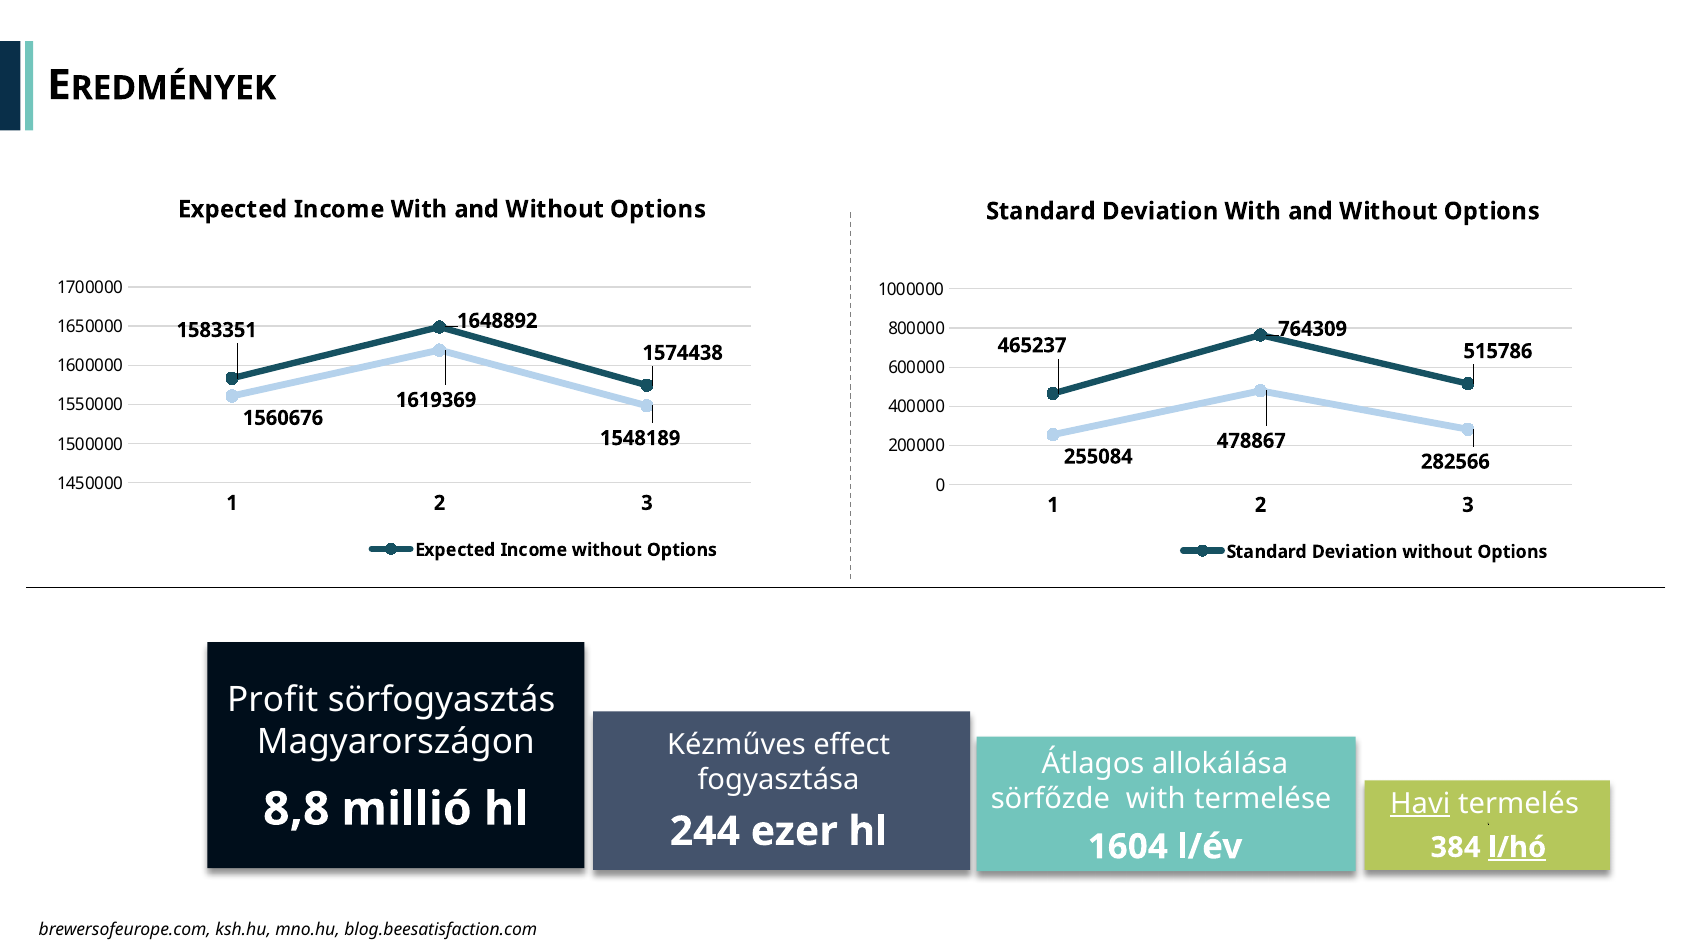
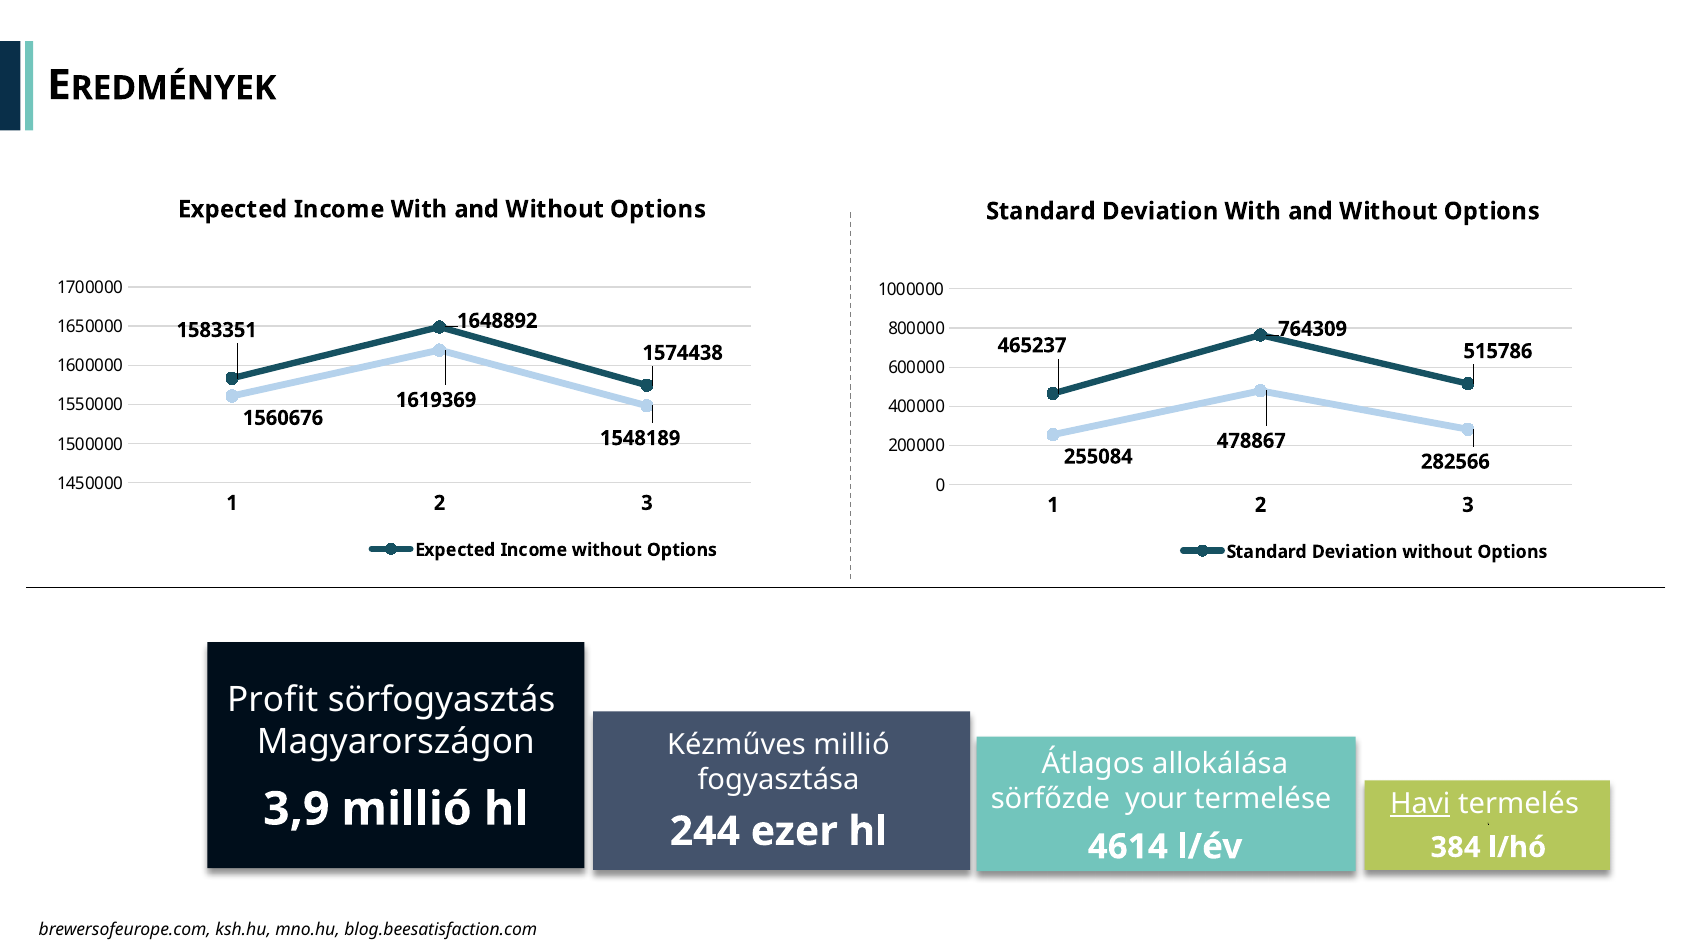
Kézműves effect: effect -> millió (851, 745)
sörfőzde with: with -> your (1156, 799)
8,8: 8,8 -> 3,9 (296, 809)
1604: 1604 -> 4614 (1128, 846)
l/hó underline: present -> none (1517, 847)
